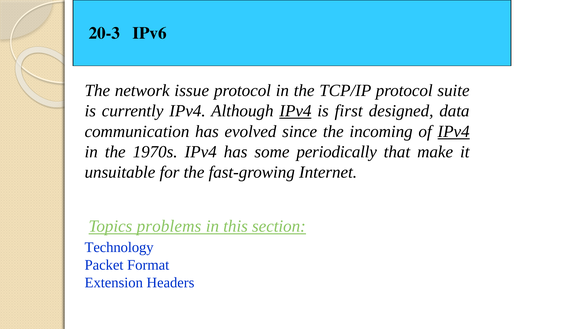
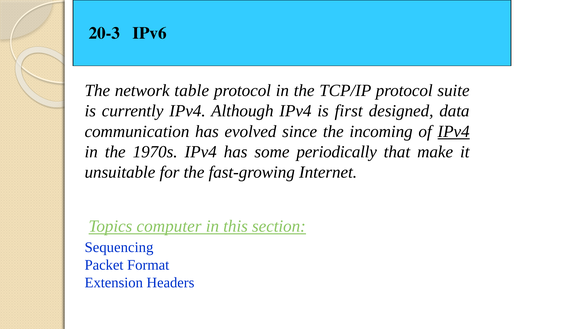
issue: issue -> table (192, 90)
IPv4 underline: present -> none (295, 111)
problems: problems -> computer (169, 226)
Technology: Technology -> Sequencing (119, 247)
